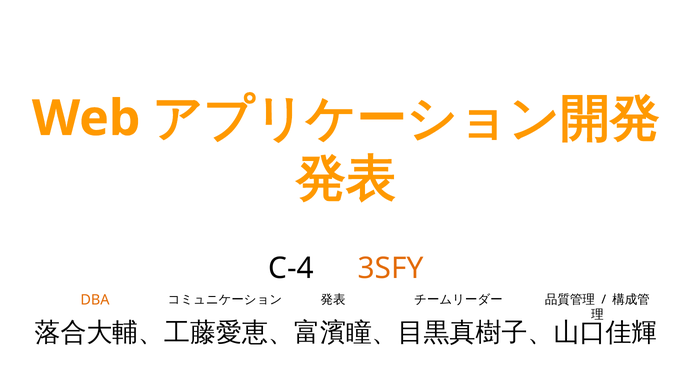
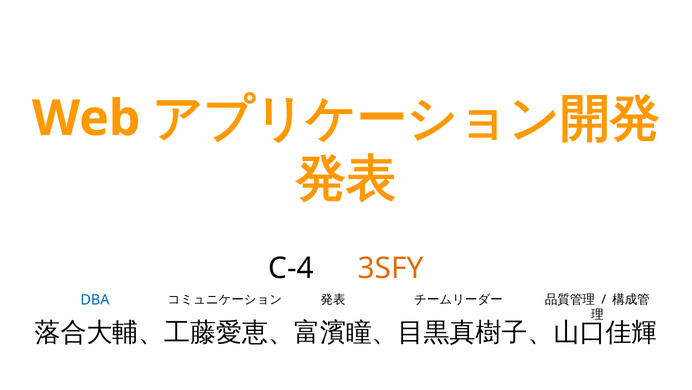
DBA colour: orange -> blue (95, 299)
